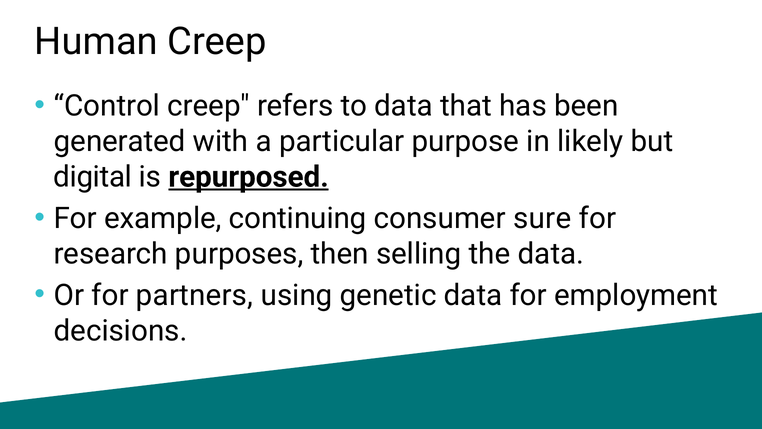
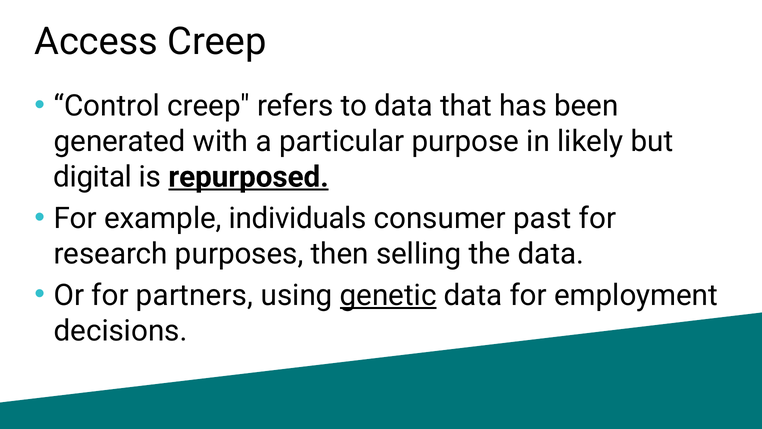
Human: Human -> Access (96, 42)
continuing: continuing -> individuals (298, 218)
sure: sure -> past (542, 218)
genetic underline: none -> present (388, 295)
